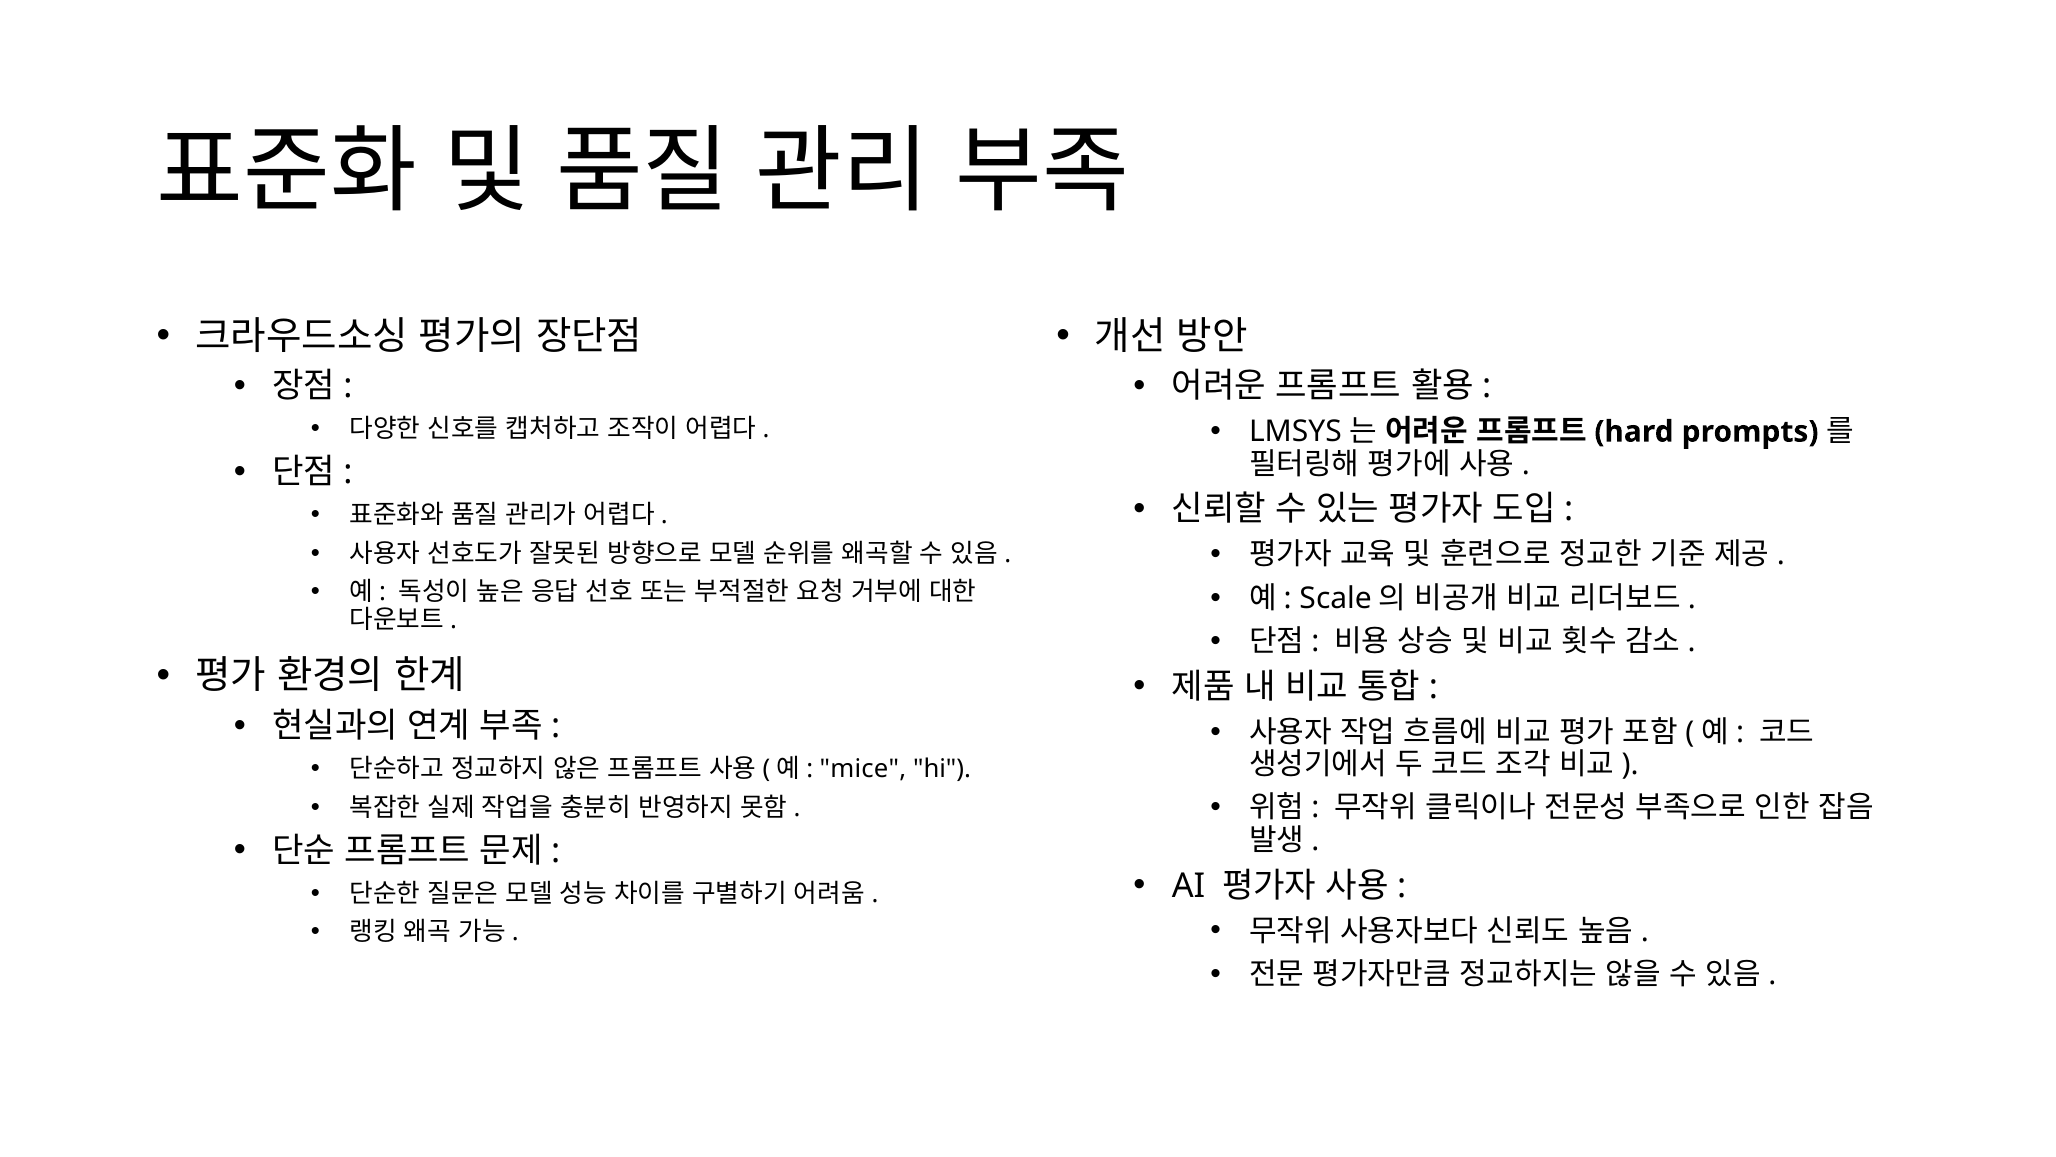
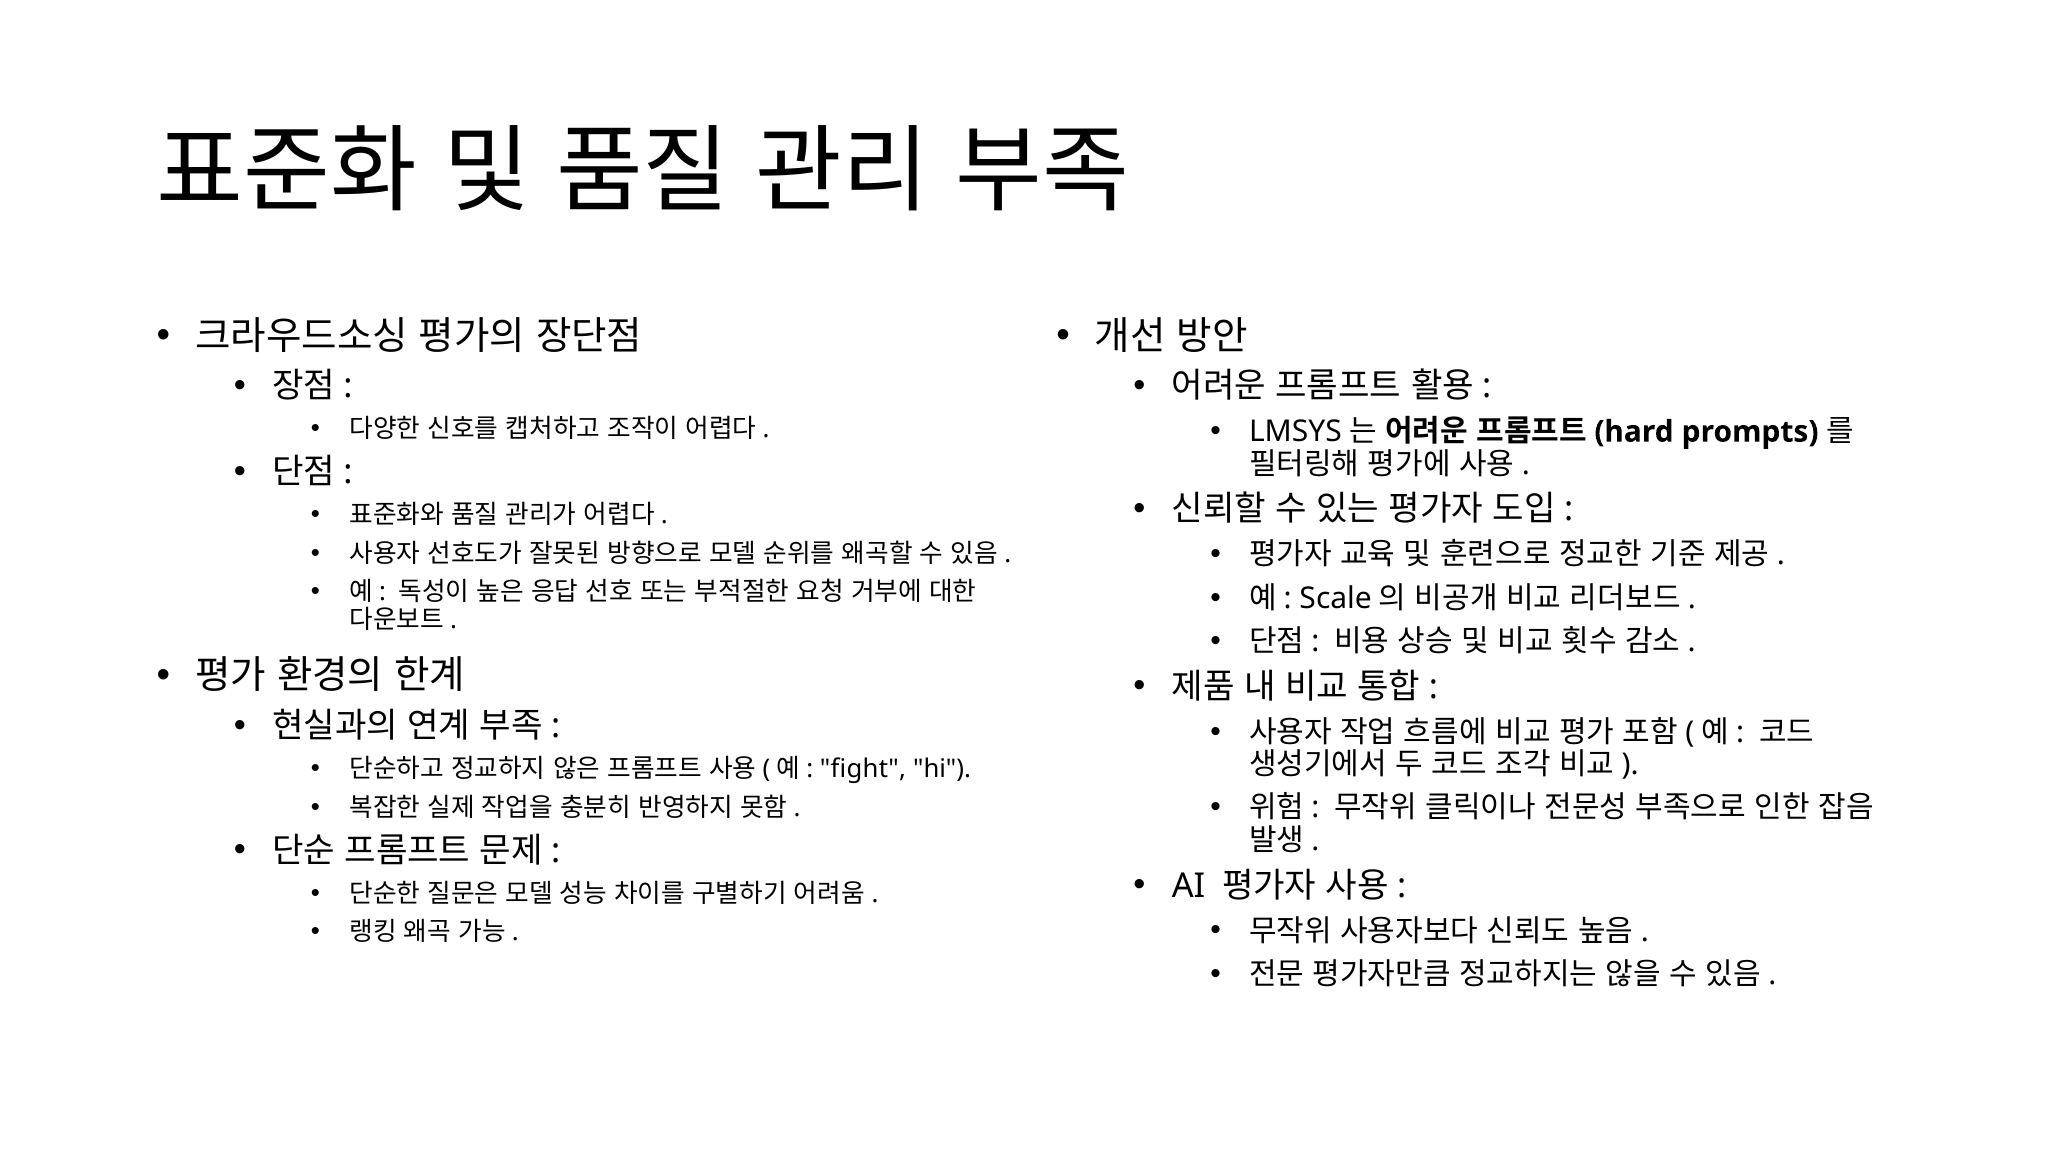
mice: mice -> fight (863, 769)
